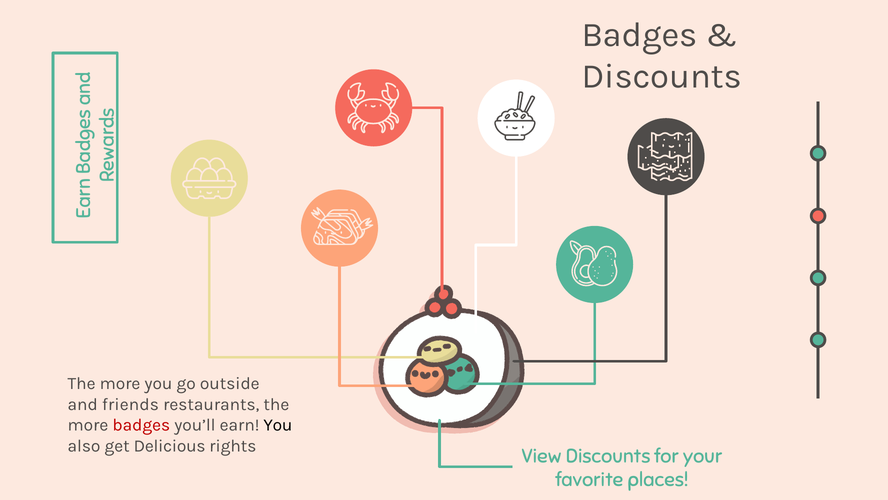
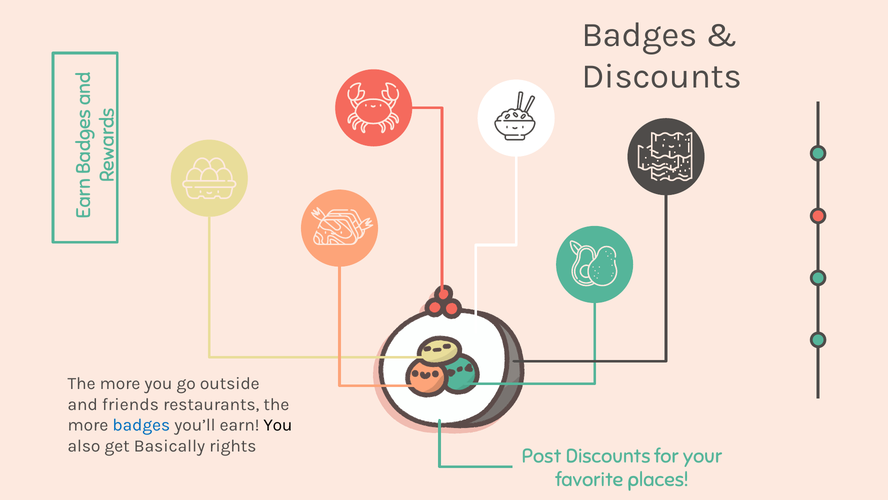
badges colour: red -> blue (141, 425)
Delicious: Delicious -> Basically (169, 446)
View: View -> Post (542, 456)
